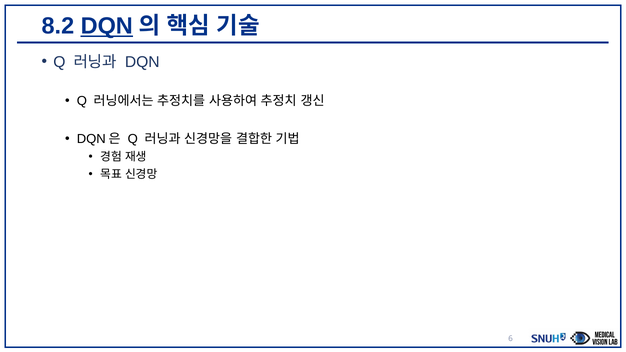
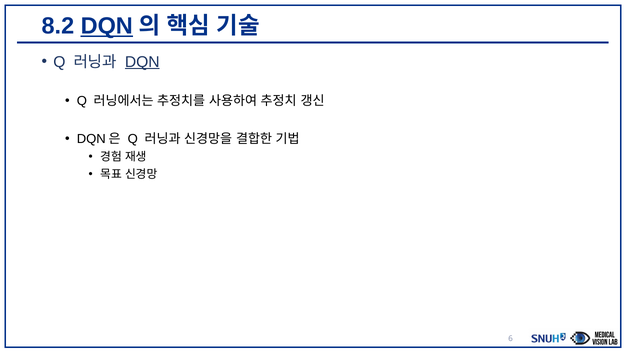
DQN underline: none -> present (142, 62)
